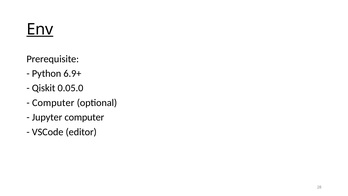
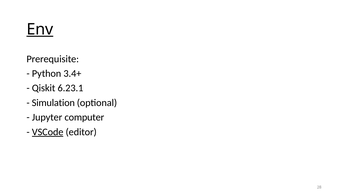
6.9+: 6.9+ -> 3.4+ (72, 73)
0.05.0: 0.05.0 -> 6.23.1 (70, 88)
Computer: Computer -> Simulation (53, 103)
VSCode underline: none -> present (48, 132)
